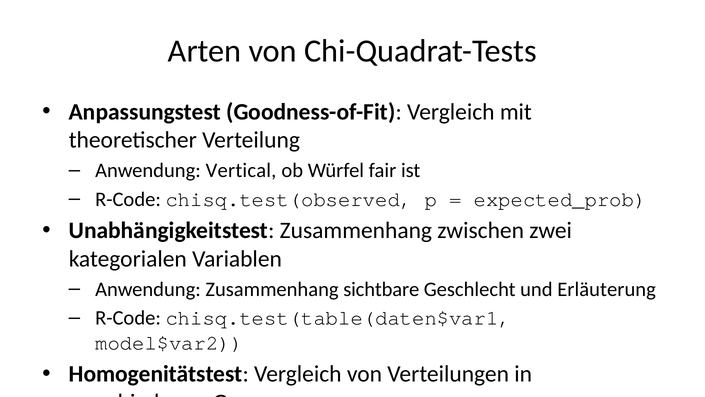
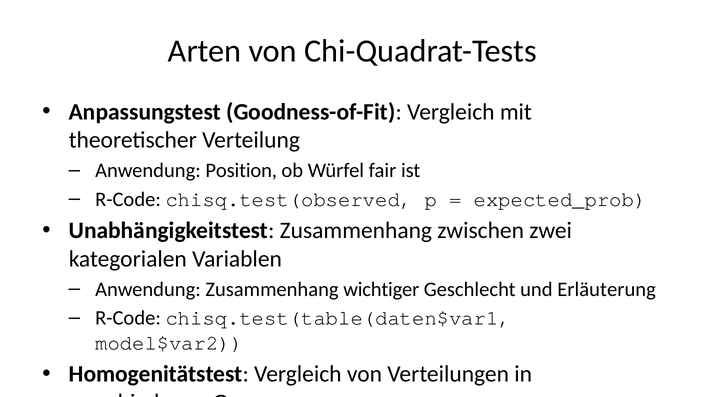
Vertical: Vertical -> Position (241, 170)
sichtbare: sichtbare -> wichtiger (381, 289)
